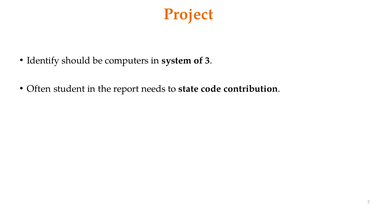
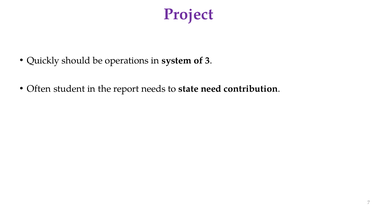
Project colour: orange -> purple (188, 14)
Identify: Identify -> Quickly (43, 60)
computers: computers -> operations (127, 60)
code: code -> need (211, 89)
